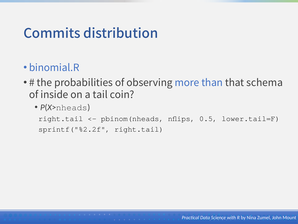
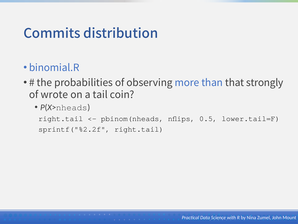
schema: schema -> strongly (265, 83)
inside: inside -> wrote (54, 95)
